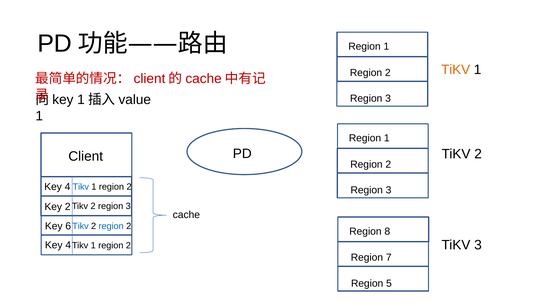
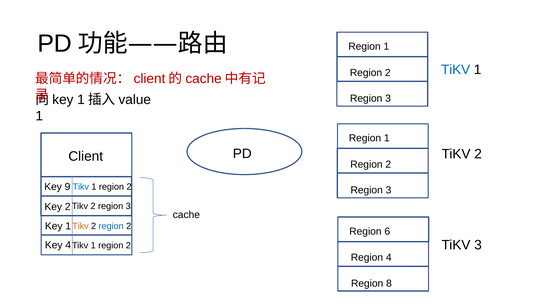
TiKV colour: orange -> blue (456, 70)
4: 4 -> 9 (68, 187)
Key 6: 6 -> 1 (68, 226)
Tikv colour: blue -> orange (80, 226)
8: 8 -> 6 (387, 231)
Region 7: 7 -> 4 (389, 258)
5: 5 -> 8 (389, 283)
